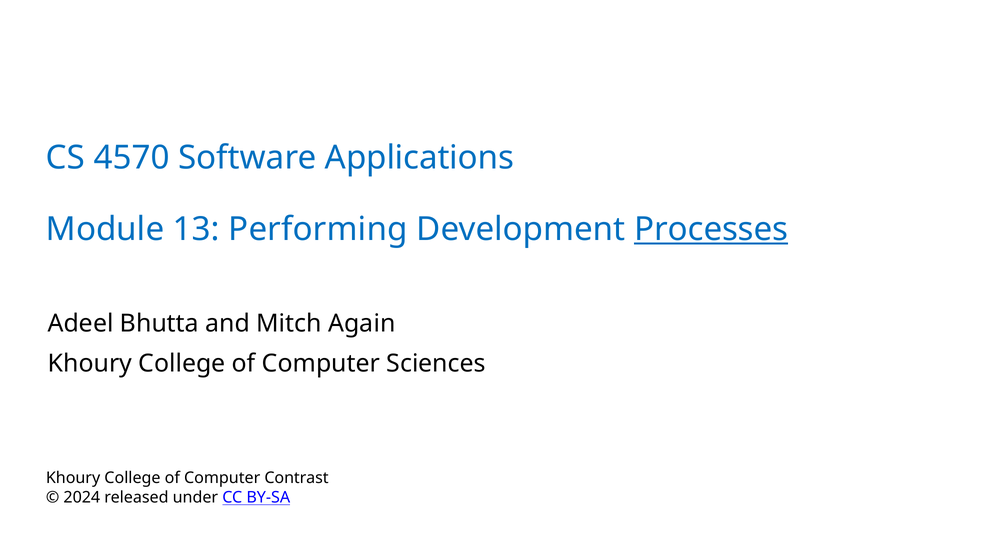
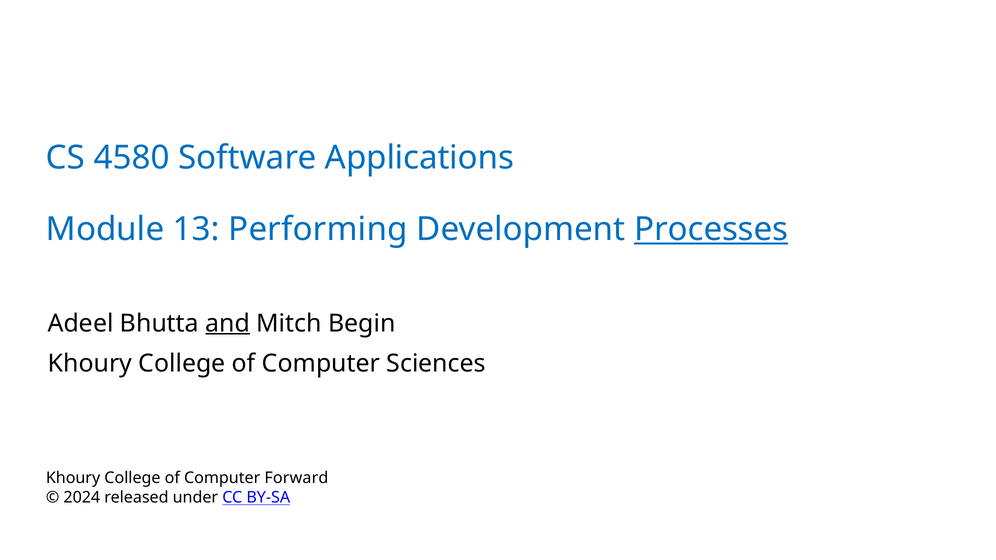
4570: 4570 -> 4580 (132, 158)
and underline: none -> present (228, 323)
Again: Again -> Begin (362, 323)
Contrast: Contrast -> Forward (296, 478)
